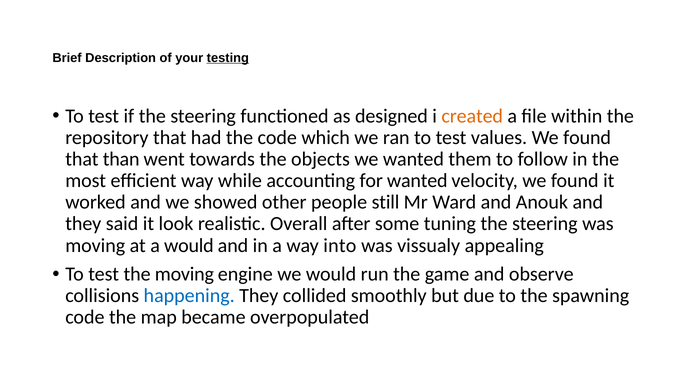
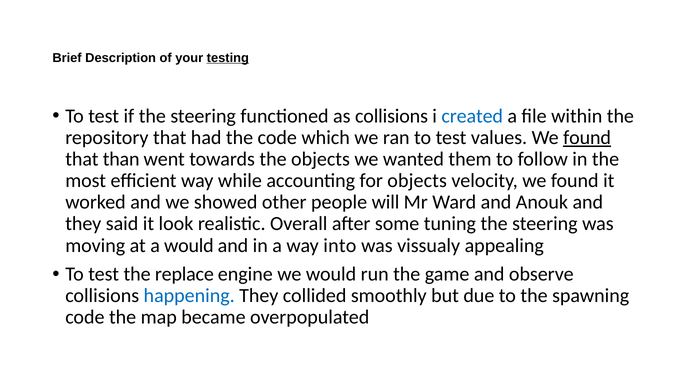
as designed: designed -> collisions (391, 116)
created colour: orange -> blue (472, 116)
found underline: none -> present (587, 138)
for wanted: wanted -> objects (417, 181)
still: still -> will (385, 203)
the moving: moving -> replace (184, 274)
